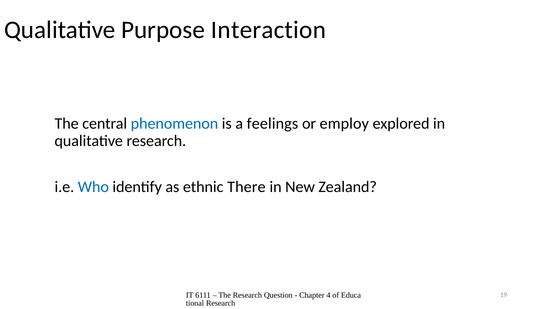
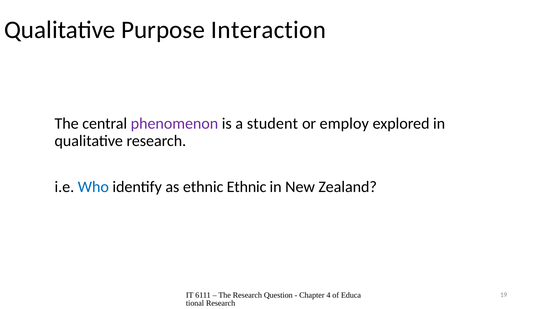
phenomenon colour: blue -> purple (174, 123)
feelings: feelings -> student (272, 123)
ethnic There: There -> Ethnic (247, 187)
